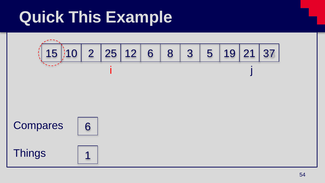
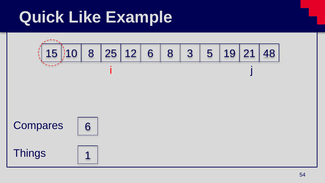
This: This -> Like (85, 17)
10 2: 2 -> 8 (91, 53)
37: 37 -> 48 (269, 53)
